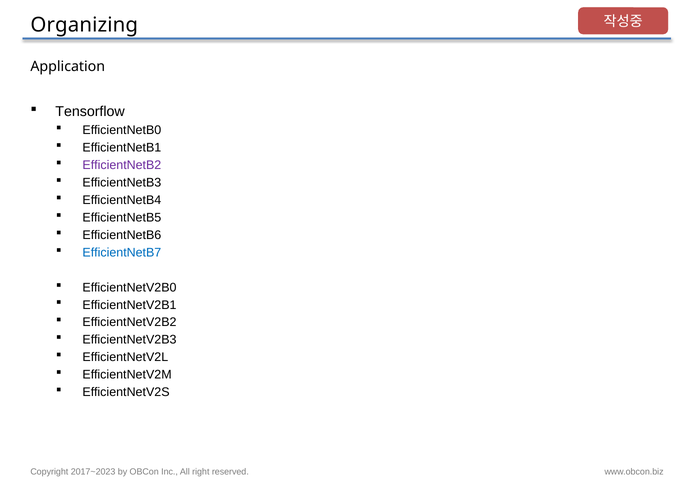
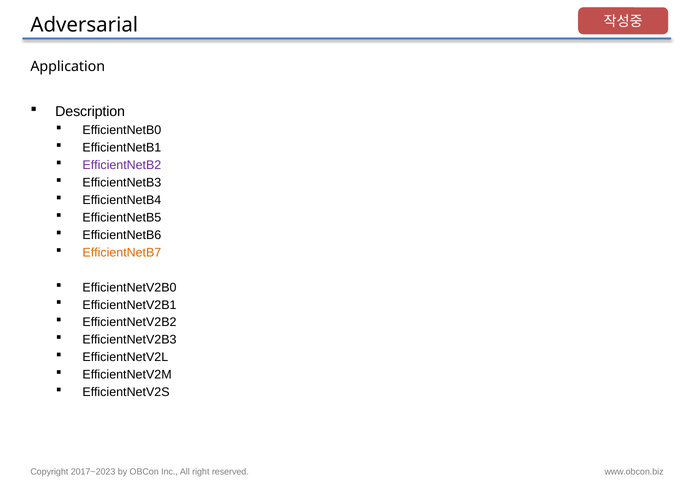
Organizing: Organizing -> Adversarial (84, 25)
Tensorflow: Tensorflow -> Description (90, 112)
EfficientNetB7 colour: blue -> orange (122, 252)
